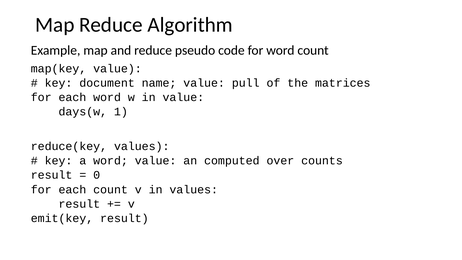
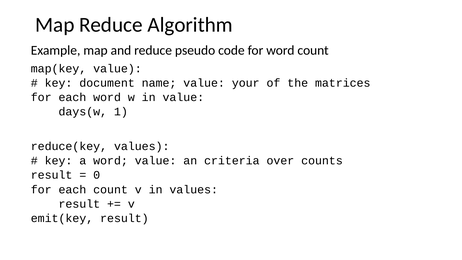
pull: pull -> your (246, 83)
computed: computed -> criteria (232, 161)
